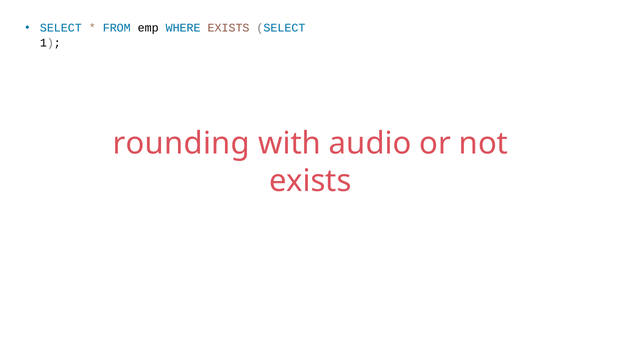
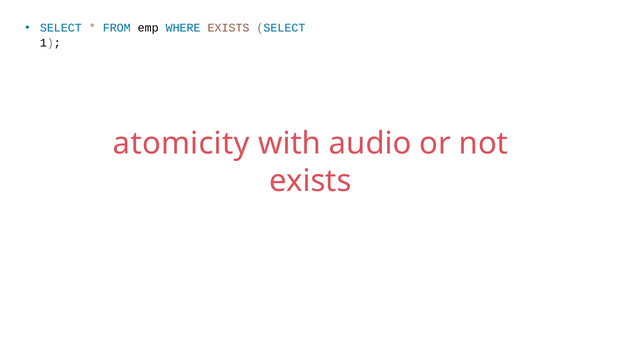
rounding: rounding -> atomicity (181, 143)
